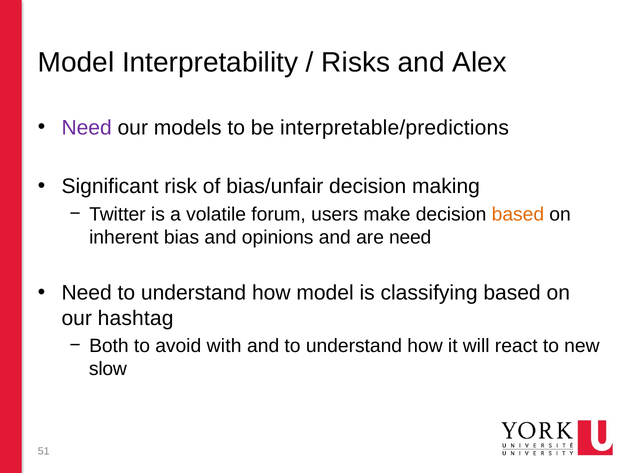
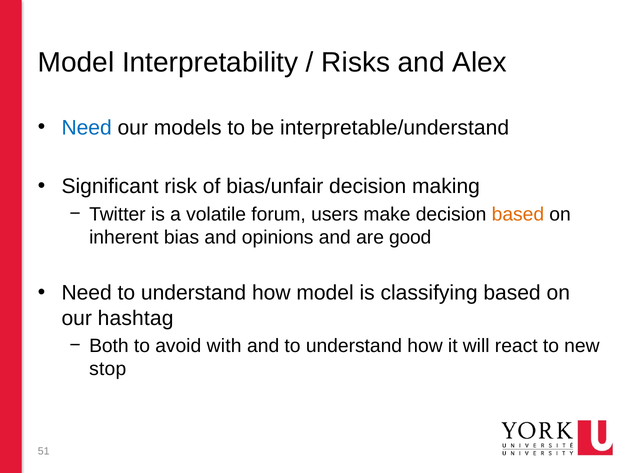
Need colour: purple -> blue (87, 128)
interpretable/predictions: interpretable/predictions -> interpretable/understand (395, 128)
are need: need -> good (410, 238)
slow: slow -> stop (108, 369)
